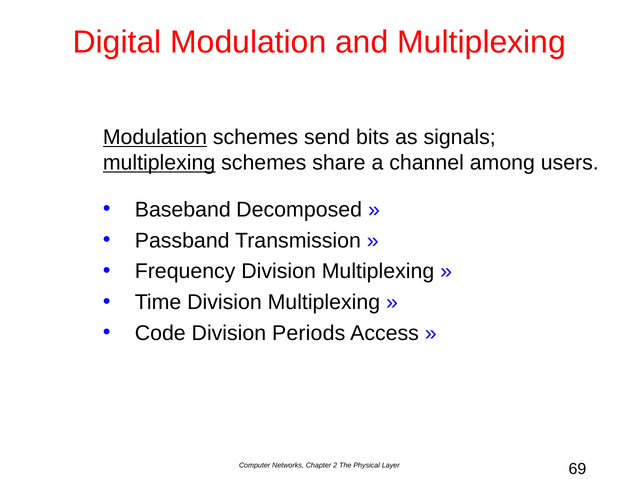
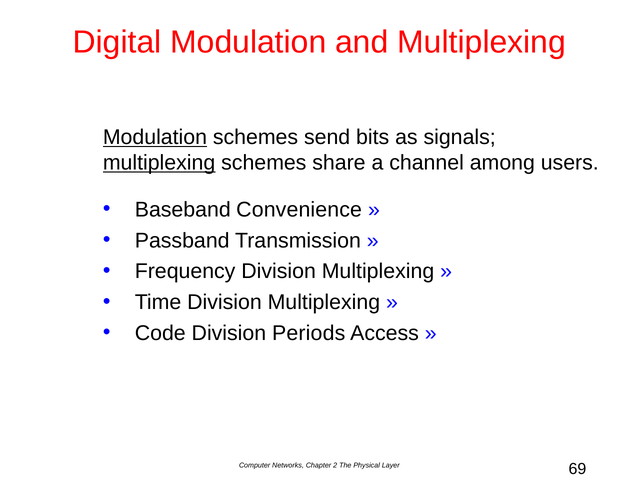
Decomposed: Decomposed -> Convenience (299, 210)
